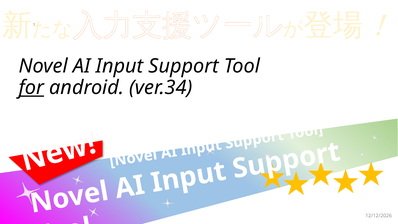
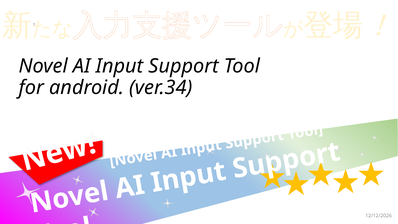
for underline: present -> none (31, 87)
